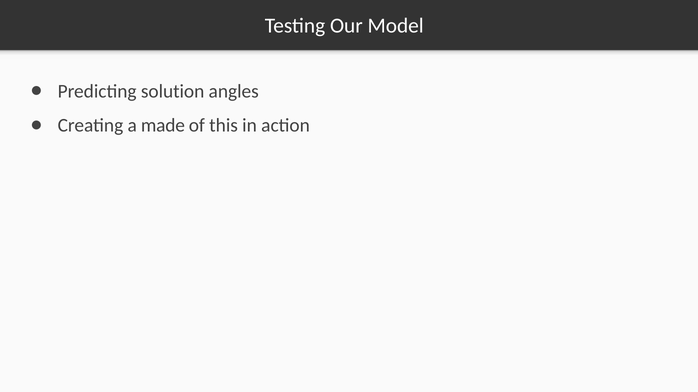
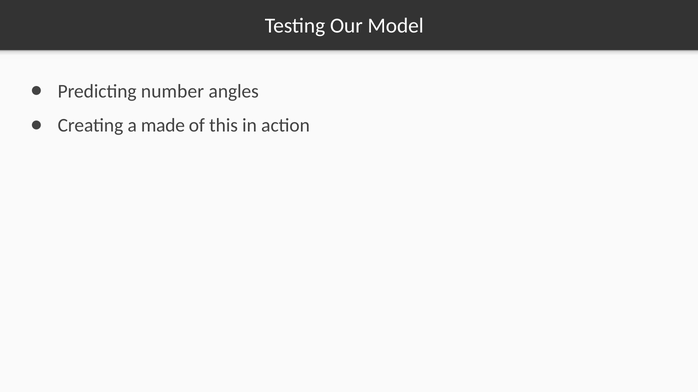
solution: solution -> number (173, 91)
